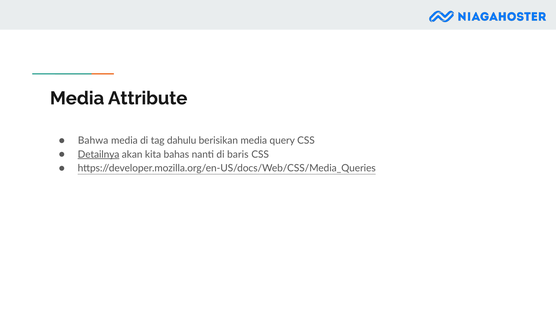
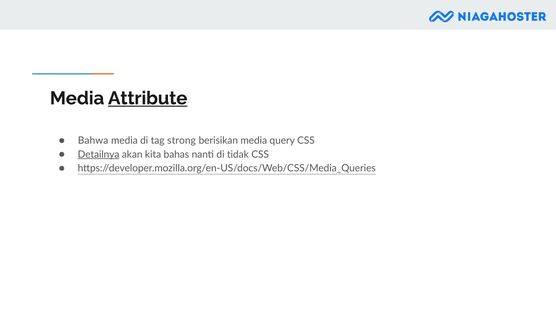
Attribute underline: none -> present (148, 98)
dahulu: dahulu -> strong (182, 140)
baris: baris -> tidak (238, 154)
